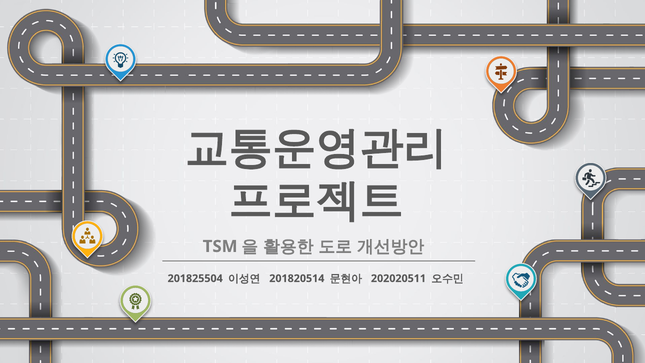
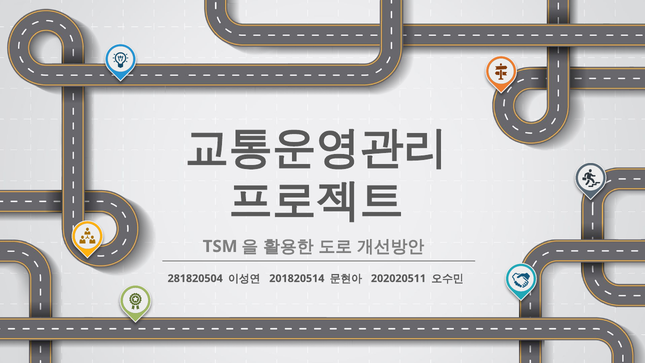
201825504: 201825504 -> 281820504 (195, 278)
